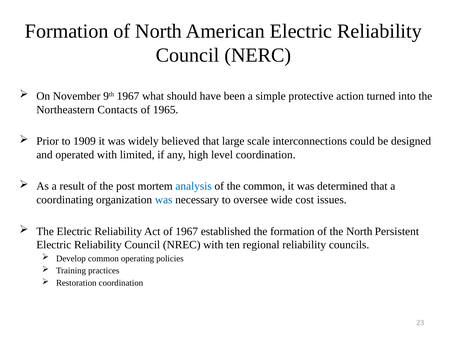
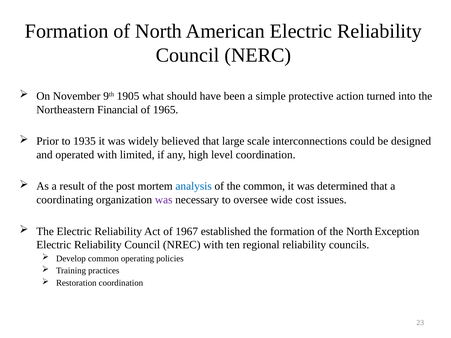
9th 1967: 1967 -> 1905 (128, 96)
Contacts: Contacts -> Financial (118, 110)
1909: 1909 -> 1935 (85, 141)
was colour: blue -> purple (164, 200)
Persistent: Persistent -> Exception (397, 231)
